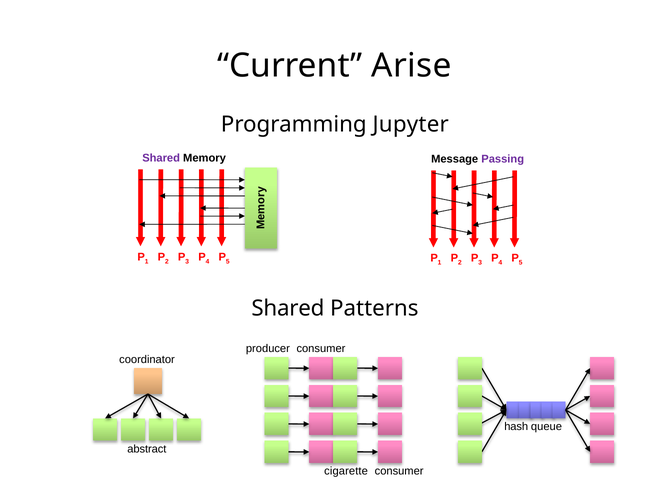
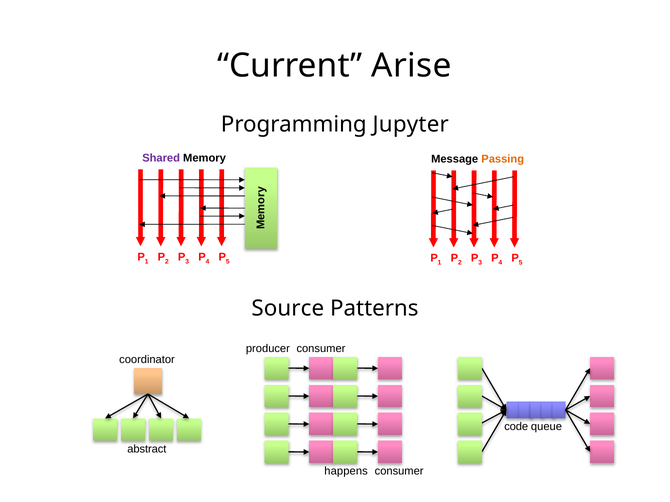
Passing colour: purple -> orange (503, 159)
Shared: Shared -> Source (288, 309)
hash: hash -> code (516, 427)
cigarette: cigarette -> happens (346, 472)
